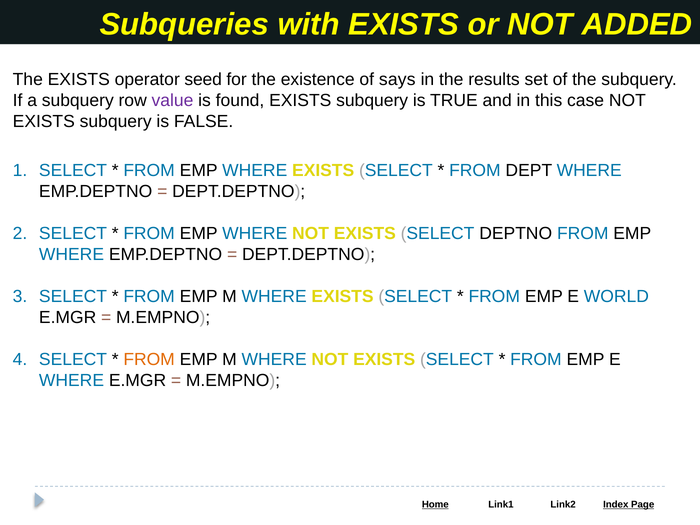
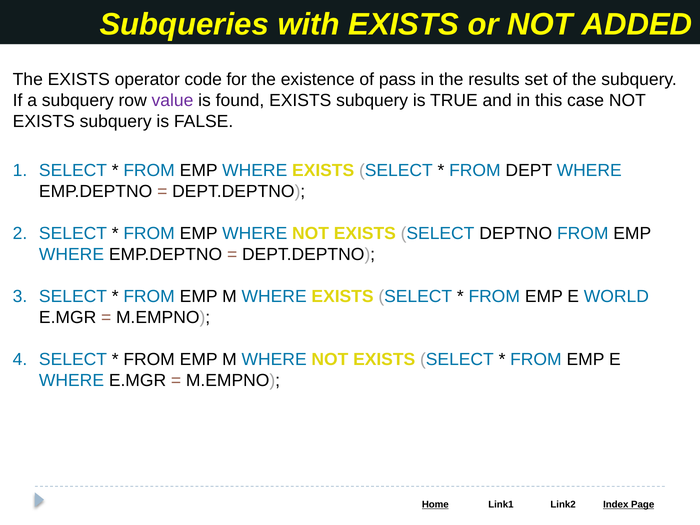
seed: seed -> code (203, 79)
says: says -> pass (397, 79)
FROM colour: orange -> black (149, 359)
